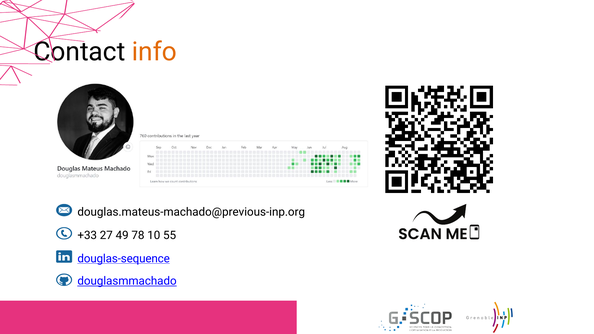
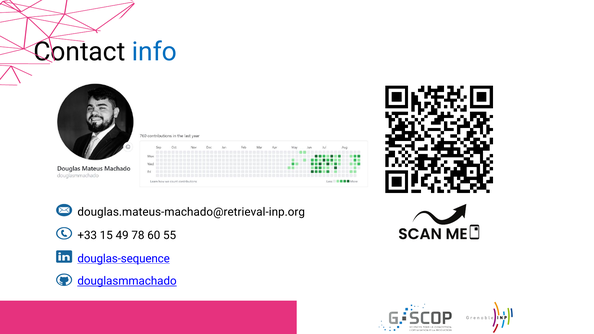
info colour: orange -> blue (154, 52)
douglas.mateus-machado@previous-inp.org: douglas.mateus-machado@previous-inp.org -> douglas.mateus-machado@retrieval-inp.org (191, 212)
27: 27 -> 15 (106, 235)
10: 10 -> 60 (154, 235)
